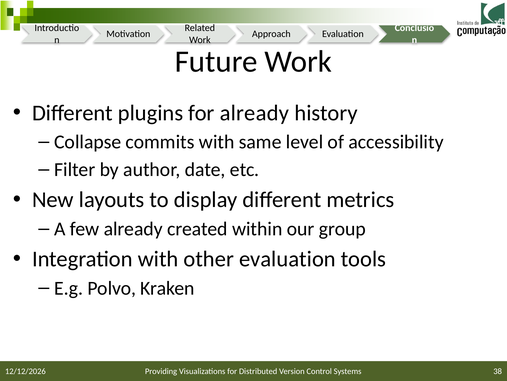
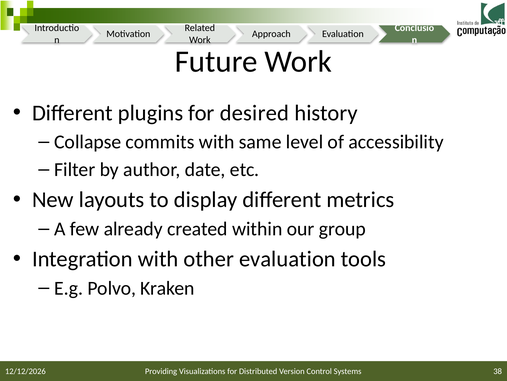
for already: already -> desired (254, 113)
